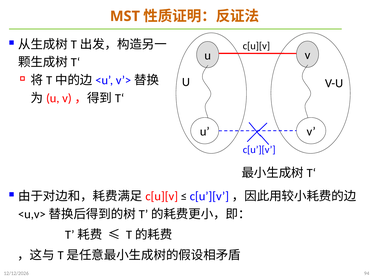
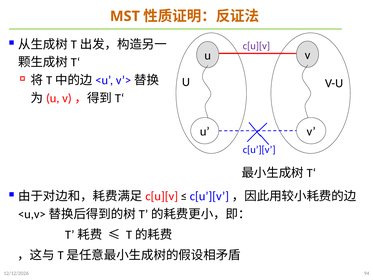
c[u][v colour: black -> purple (256, 46)
